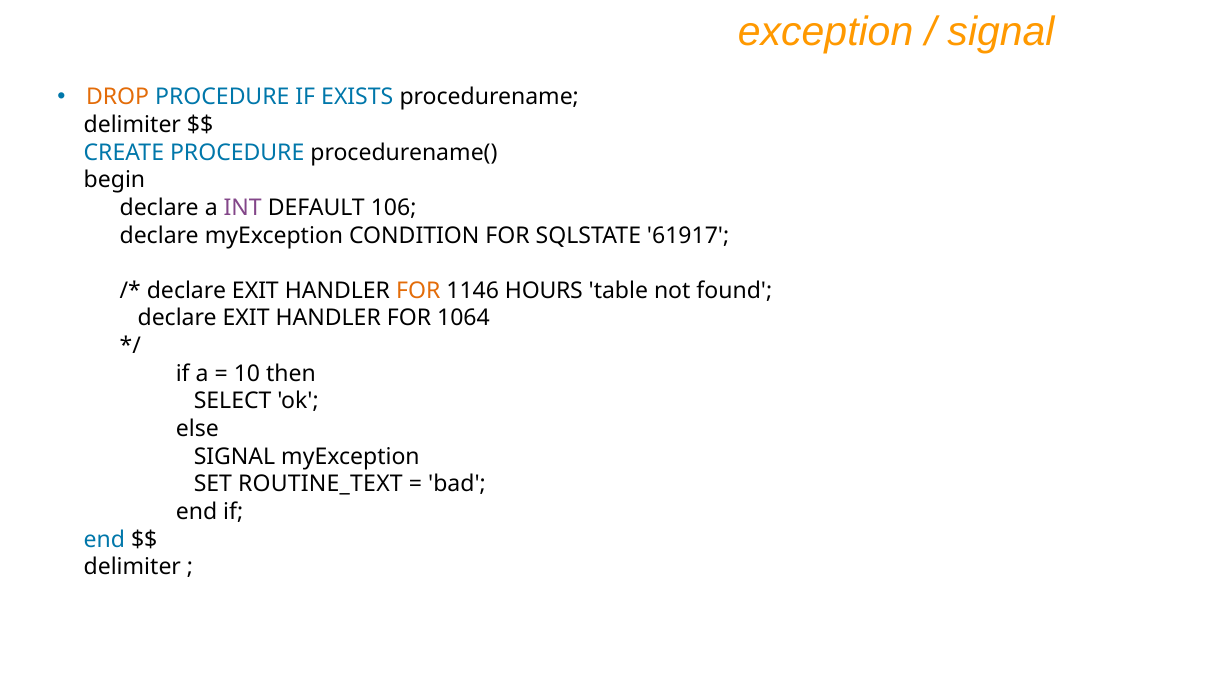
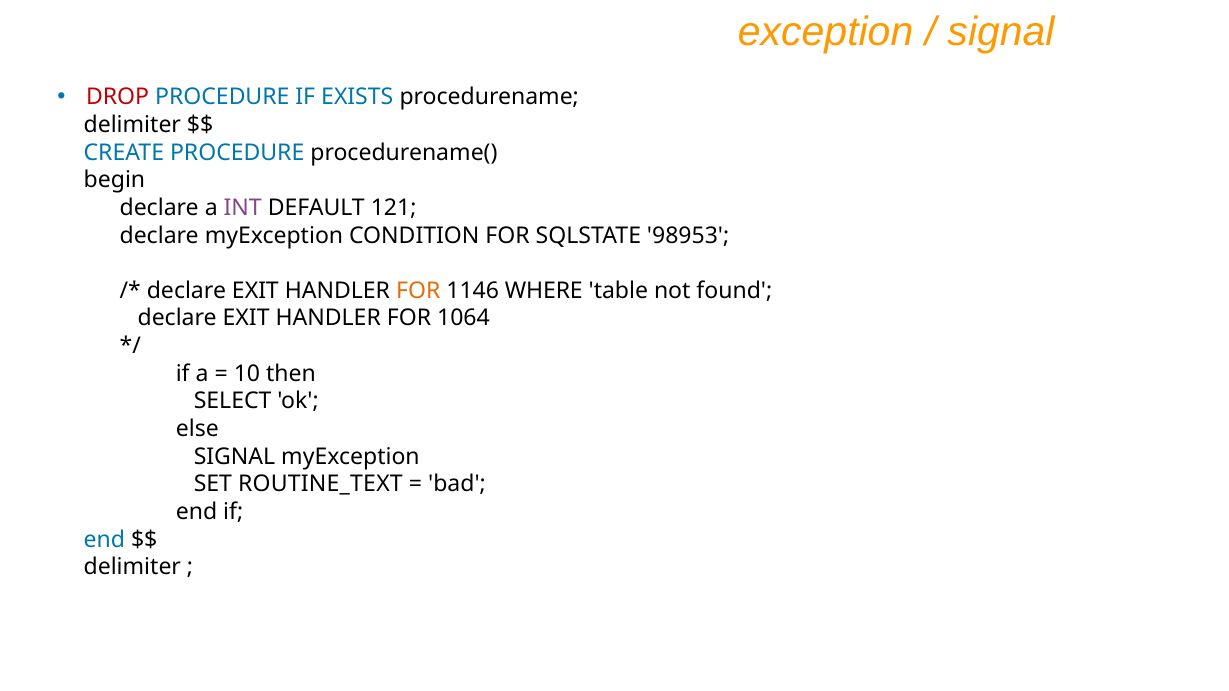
DROP colour: orange -> red (118, 97)
106: 106 -> 121 (394, 208)
61917: 61917 -> 98953 (688, 236)
HOURS: HOURS -> WHERE (544, 291)
